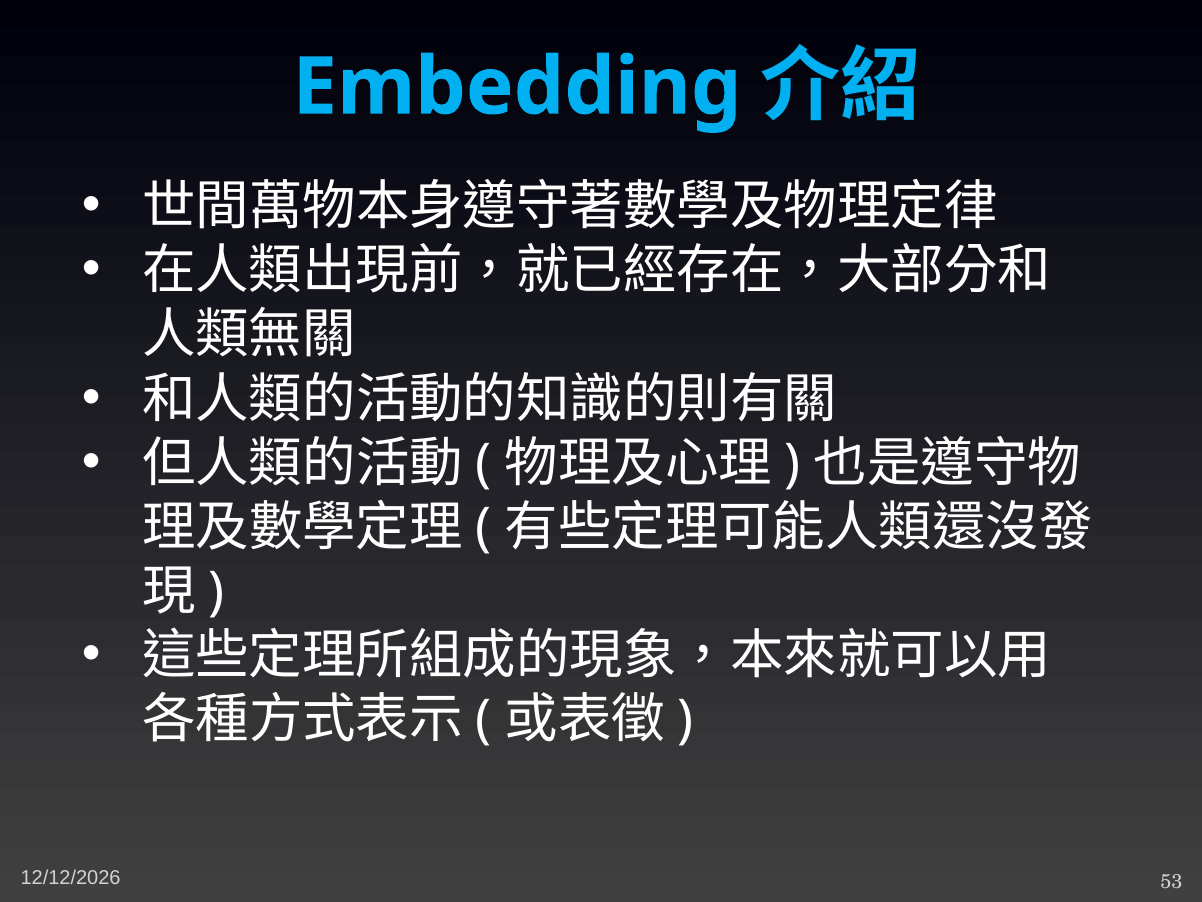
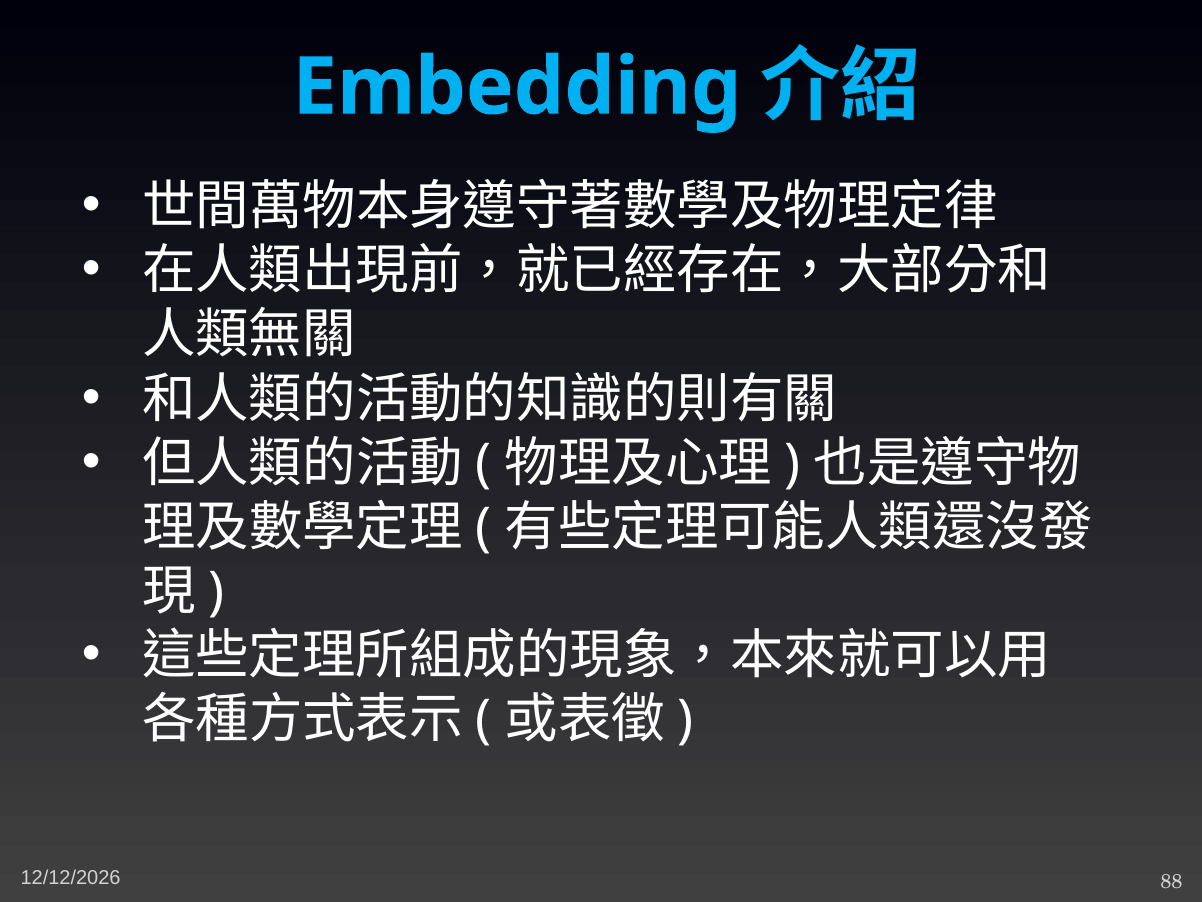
53: 53 -> 88 (1172, 882)
